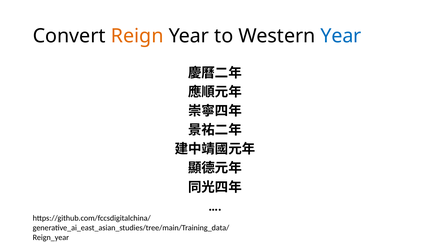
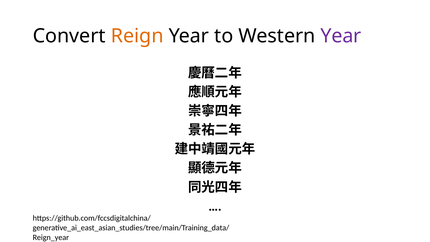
Year colour: blue -> purple (341, 36)
